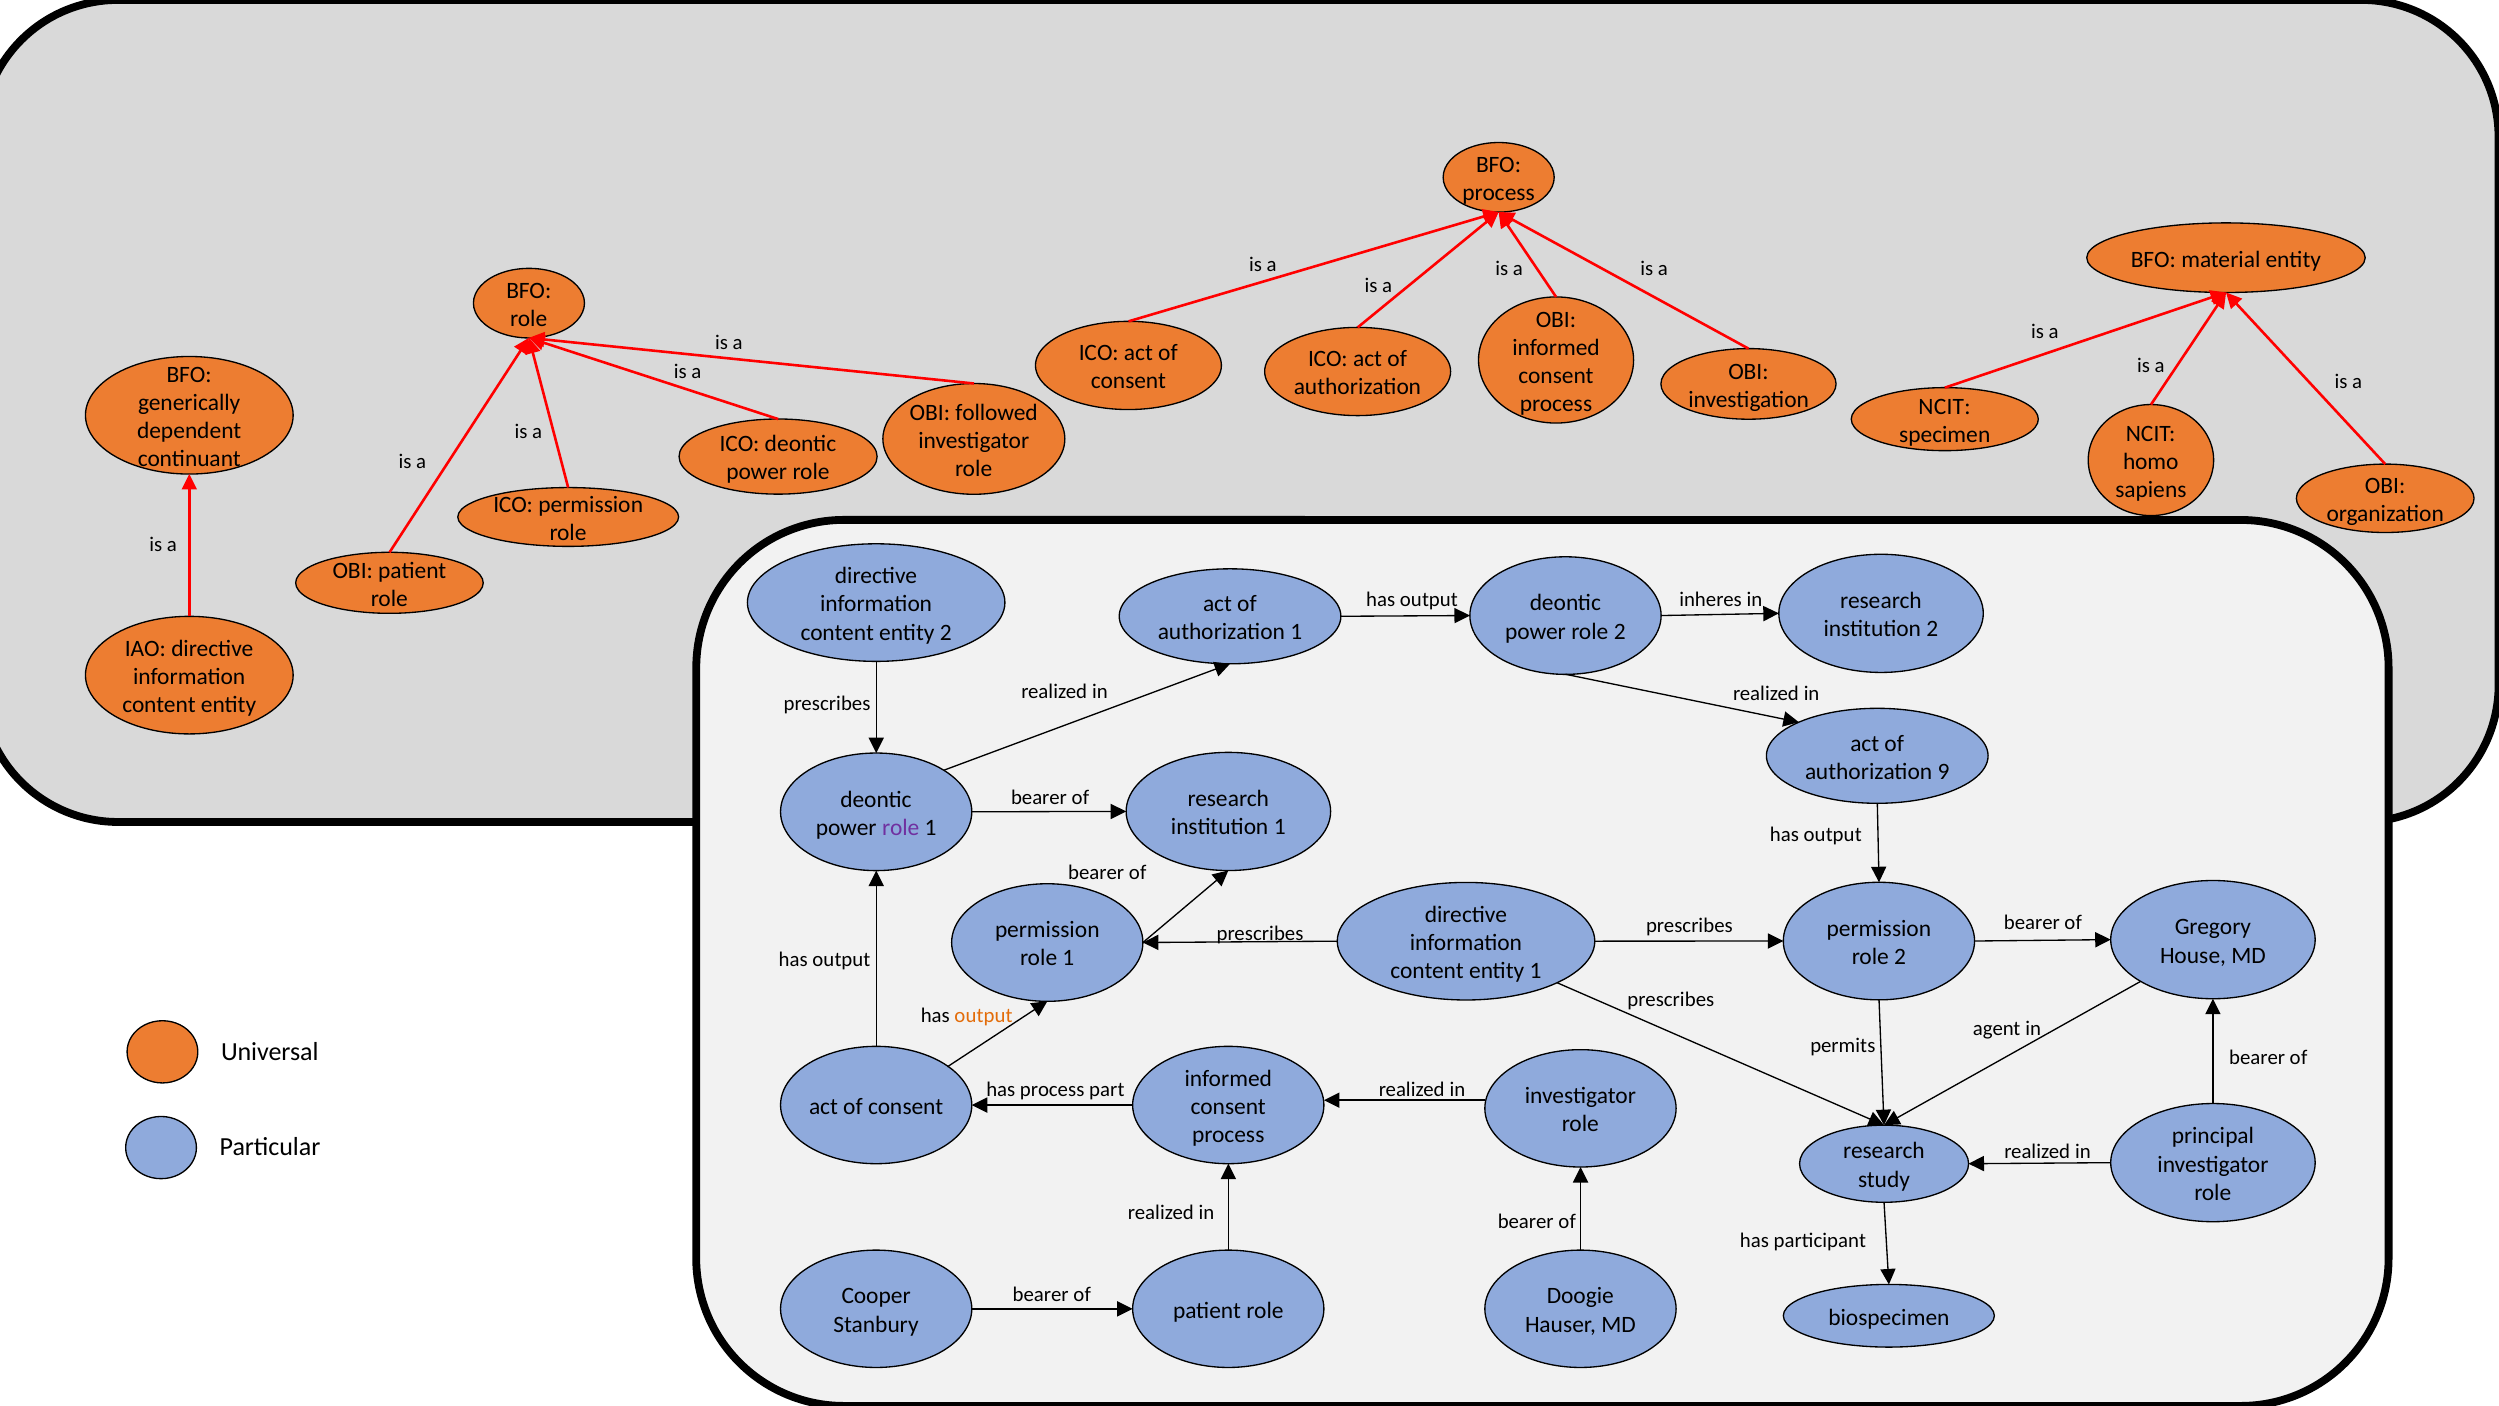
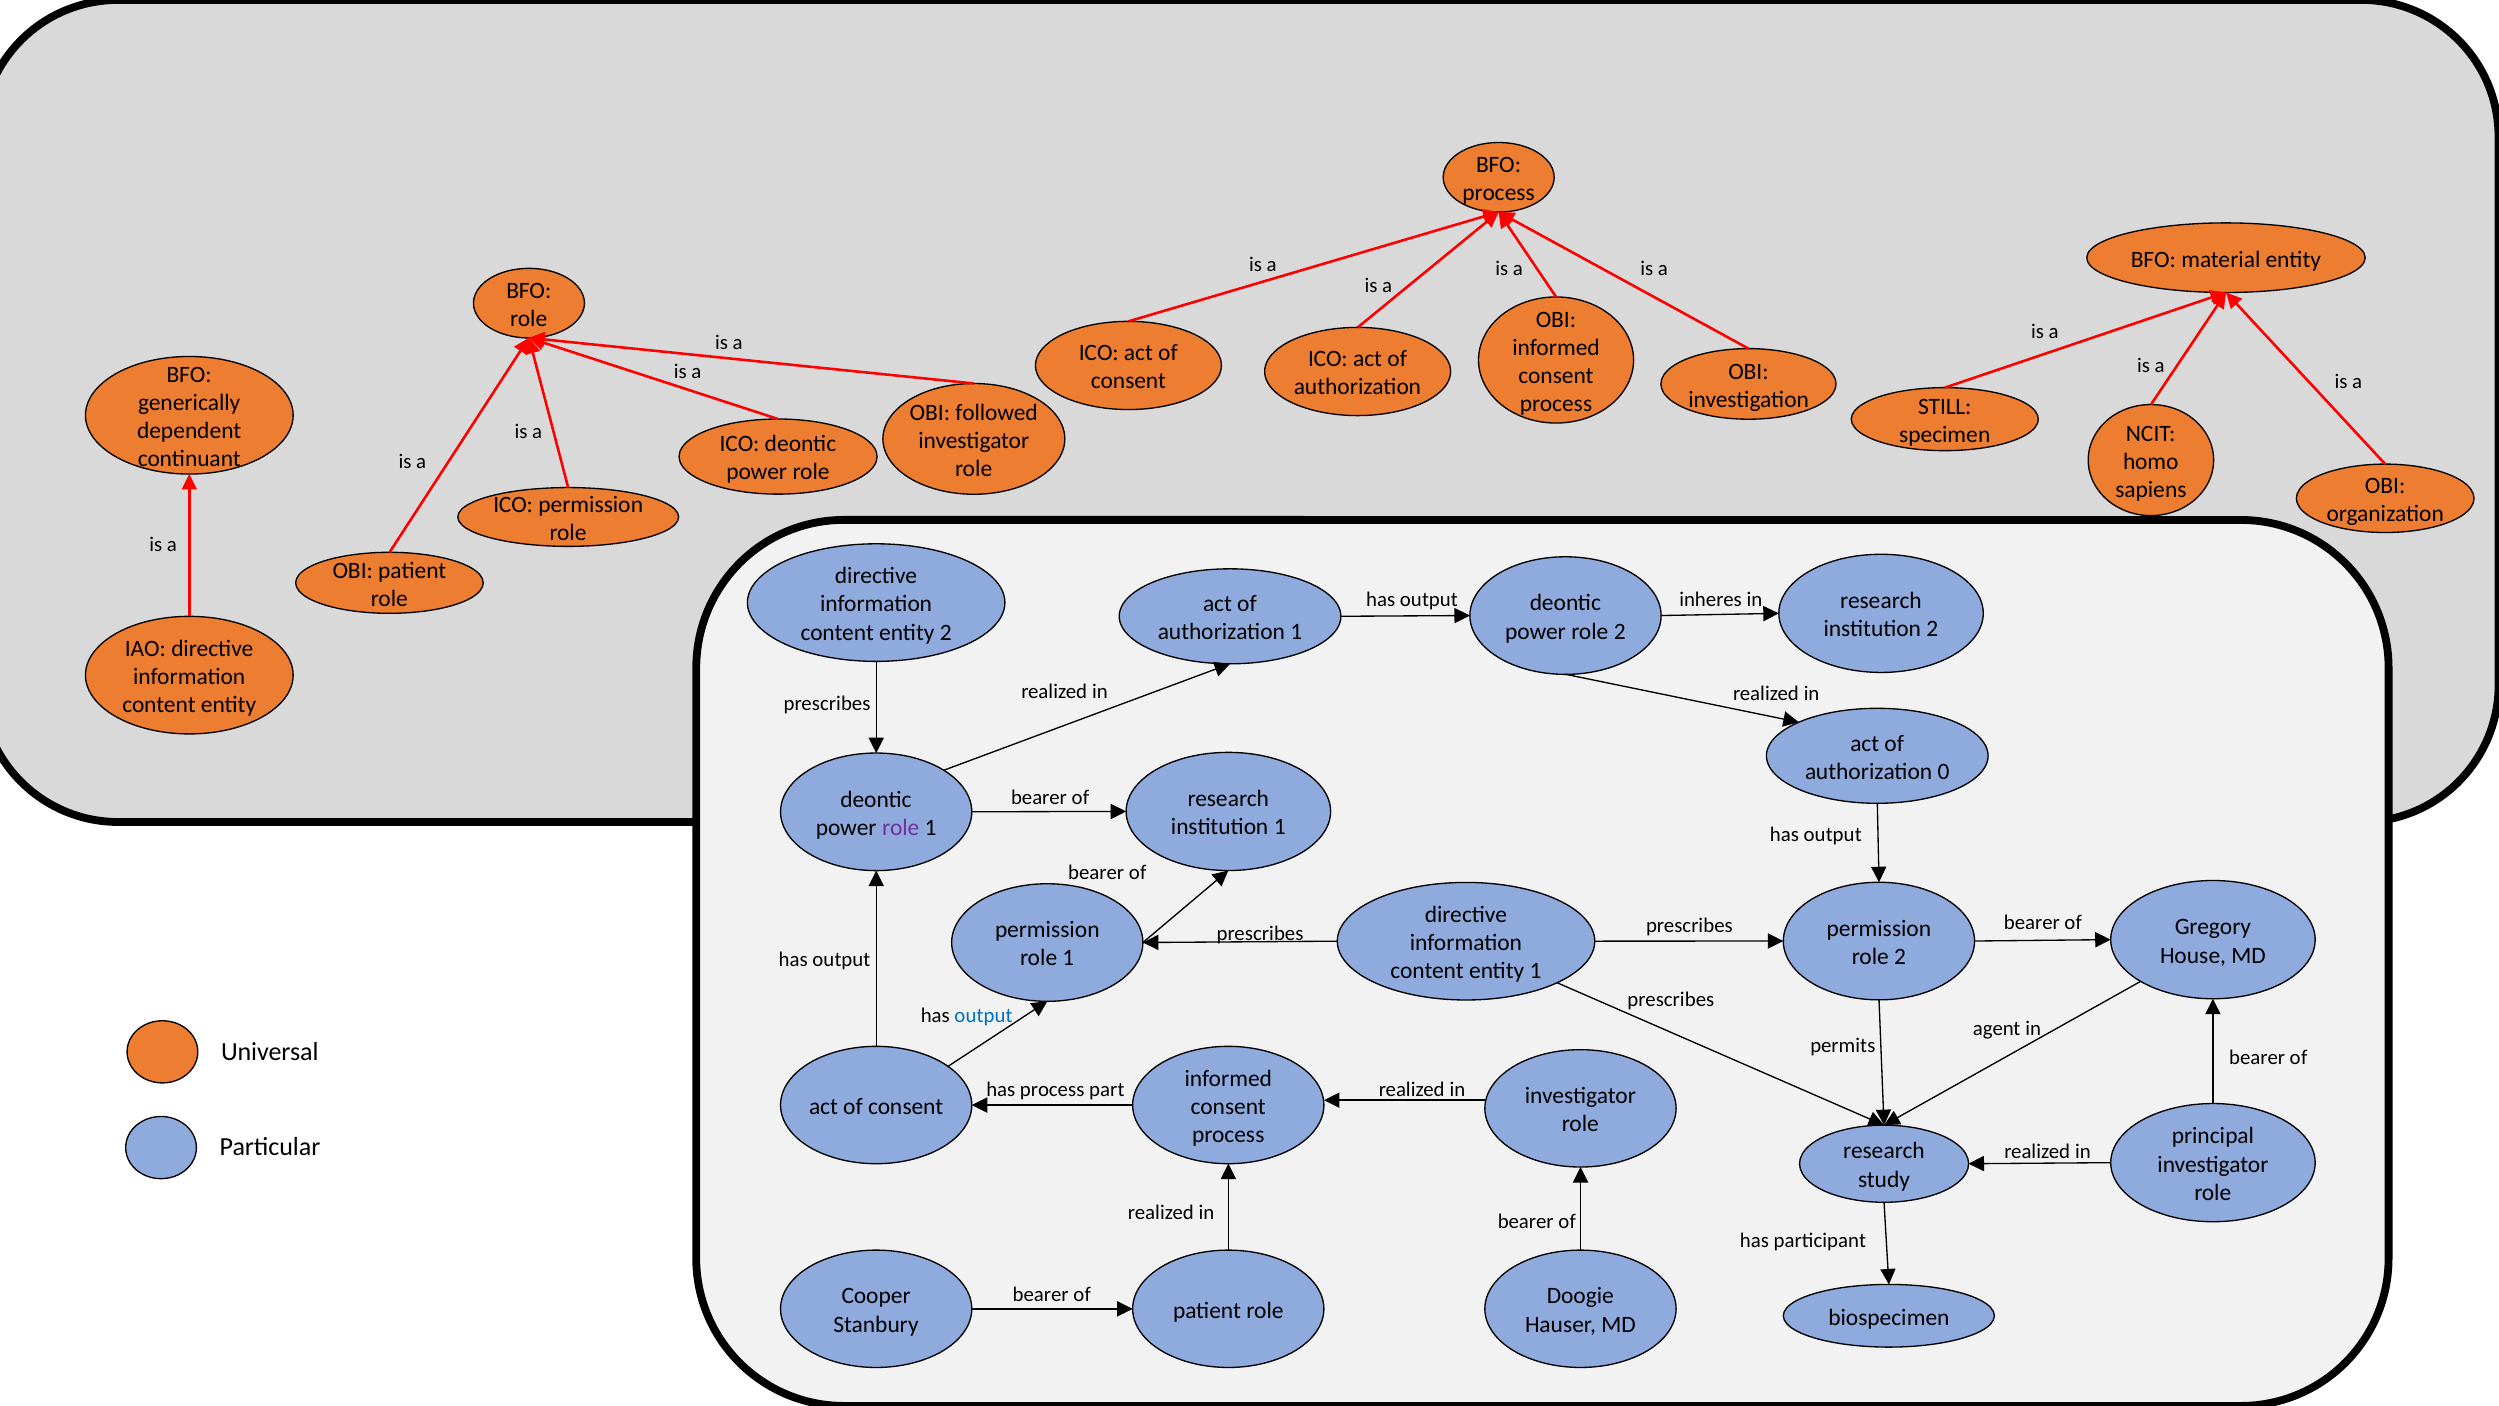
investigation NCIT: NCIT -> STILL (1945, 407)
9: 9 -> 0 (1943, 771)
output colour: orange -> blue (983, 1015)
